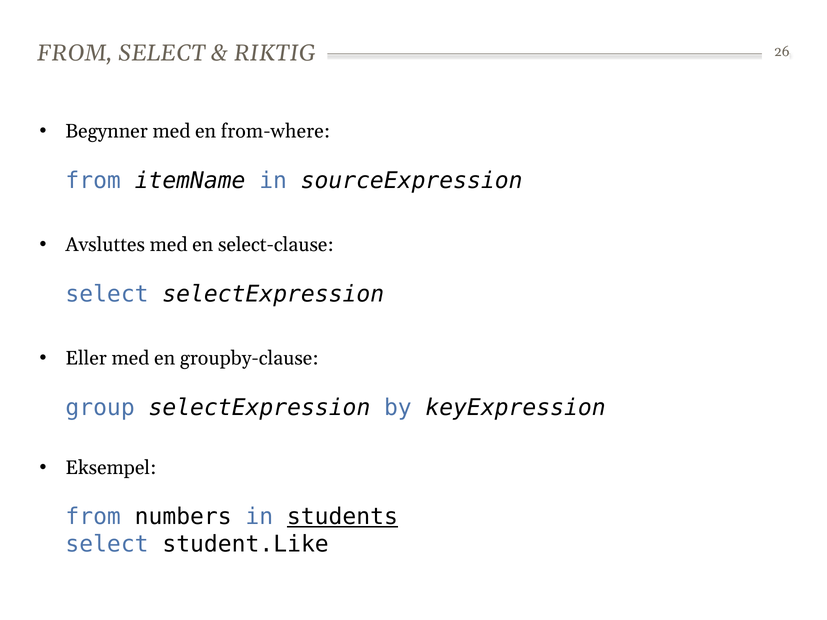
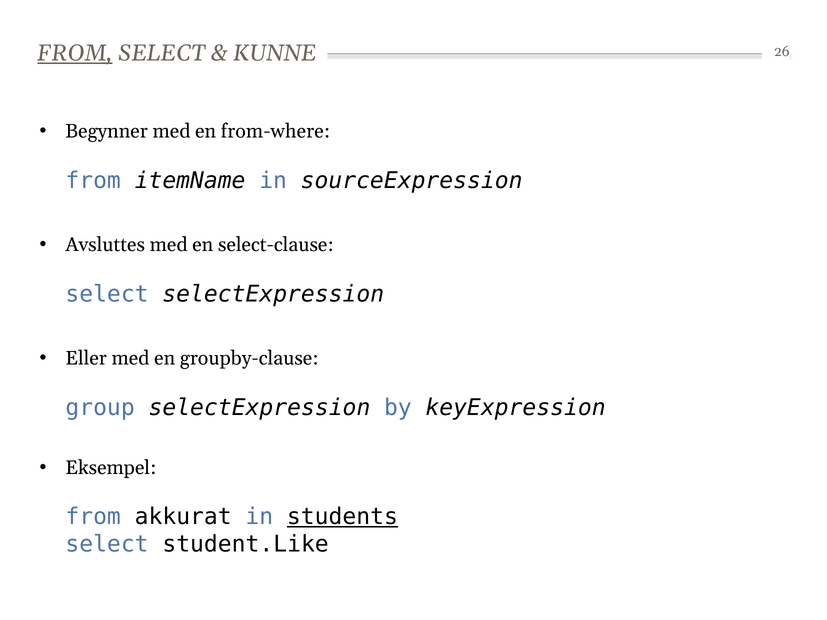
FROM underline: none -> present (75, 53)
RIKTIG: RIKTIG -> KUNNE (275, 53)
numbers: numbers -> akkurat (183, 517)
